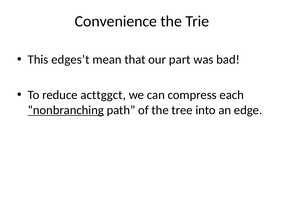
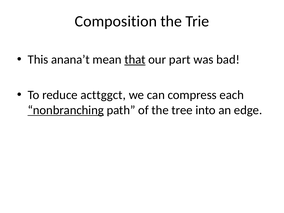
Convenience: Convenience -> Composition (116, 21)
edges’t: edges’t -> anana’t (70, 60)
that underline: none -> present (135, 60)
